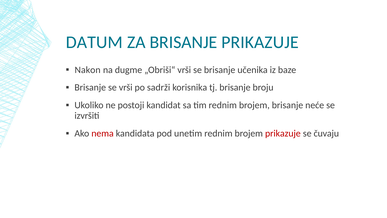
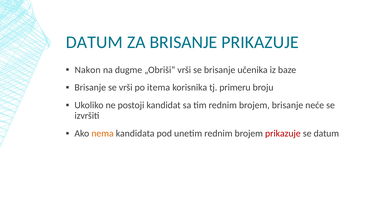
sadrži: sadrži -> itema (159, 87)
tj brisanje: brisanje -> primeru (235, 87)
nema colour: red -> orange (103, 133)
se čuvaju: čuvaju -> datum (326, 133)
